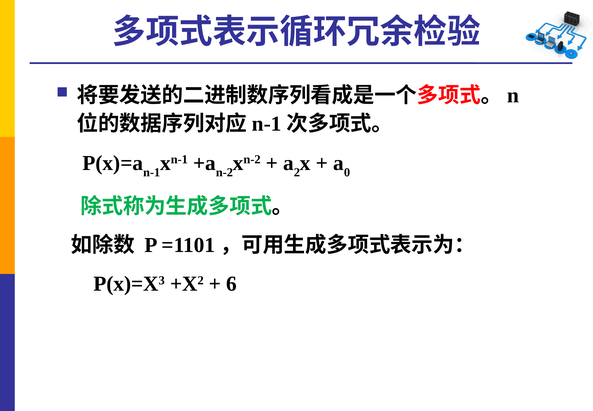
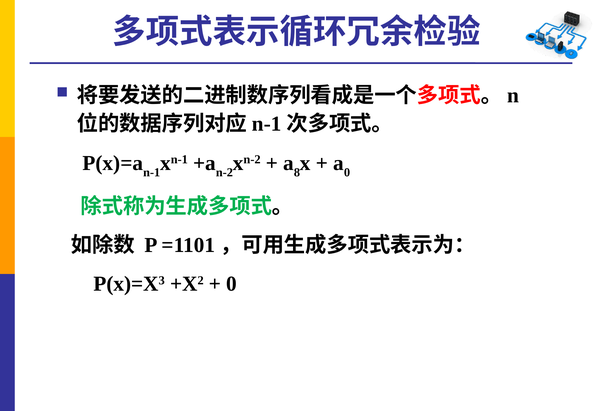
2: 2 -> 8 (297, 172)
6: 6 -> 0 (232, 284)
